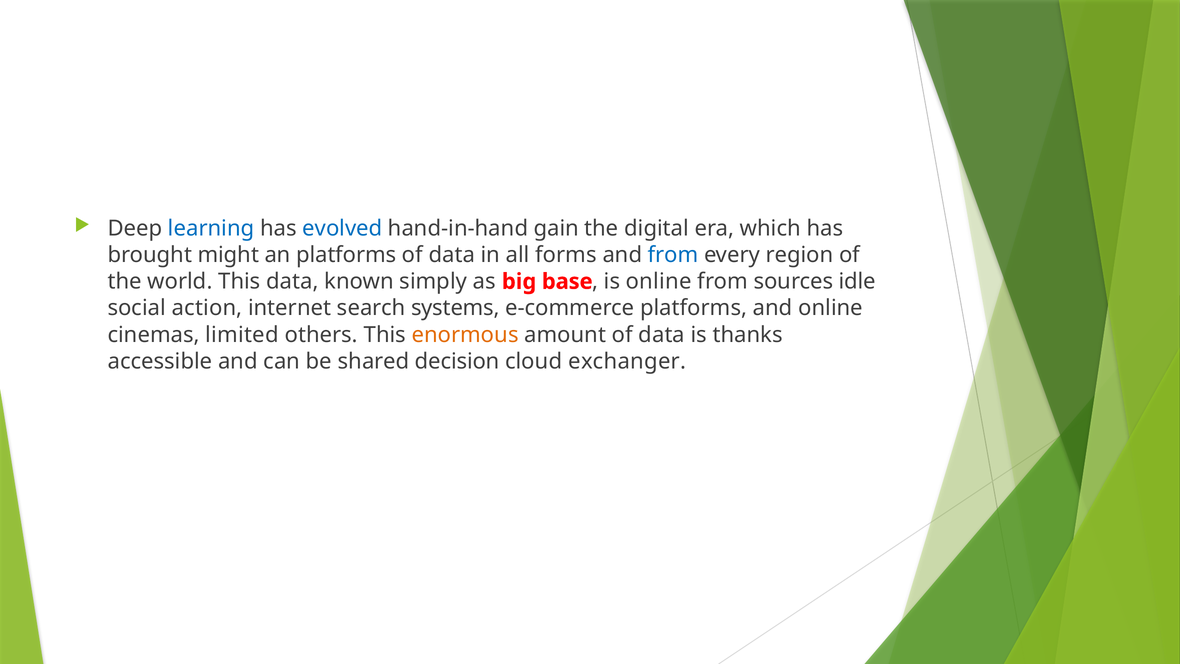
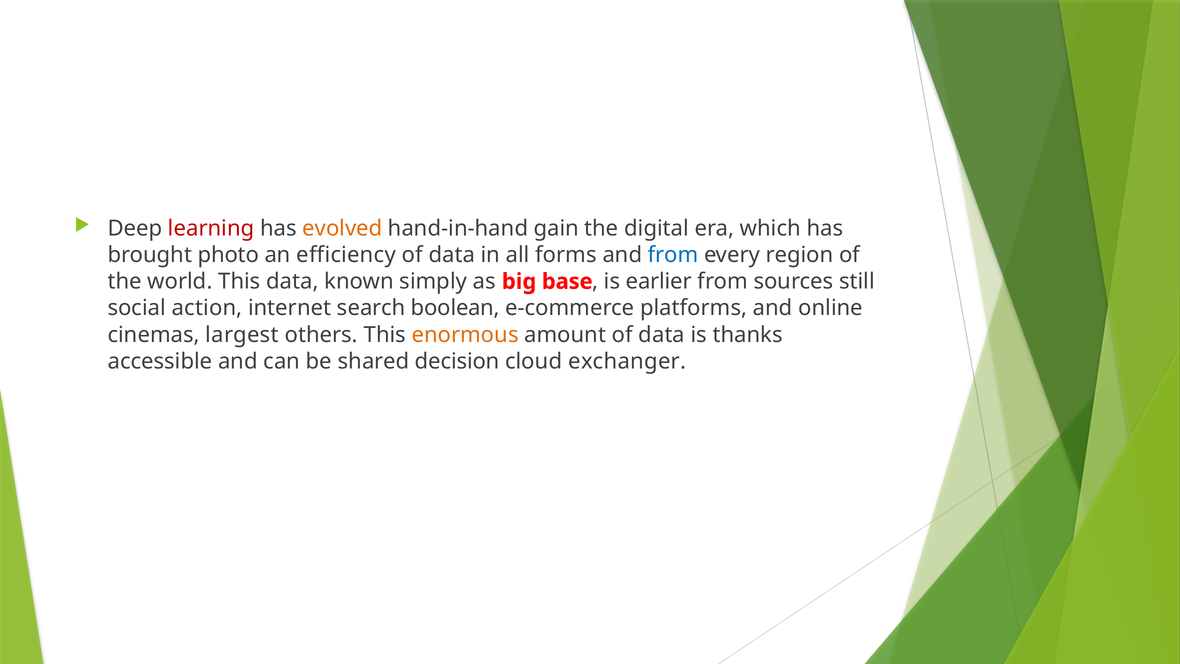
learning colour: blue -> red (211, 228)
evolved colour: blue -> orange (342, 228)
might: might -> photo (228, 255)
an platforms: platforms -> efficiency (346, 255)
is online: online -> earlier (659, 281)
idle: idle -> still (857, 281)
systems: systems -> boolean (455, 308)
limited: limited -> largest (242, 335)
